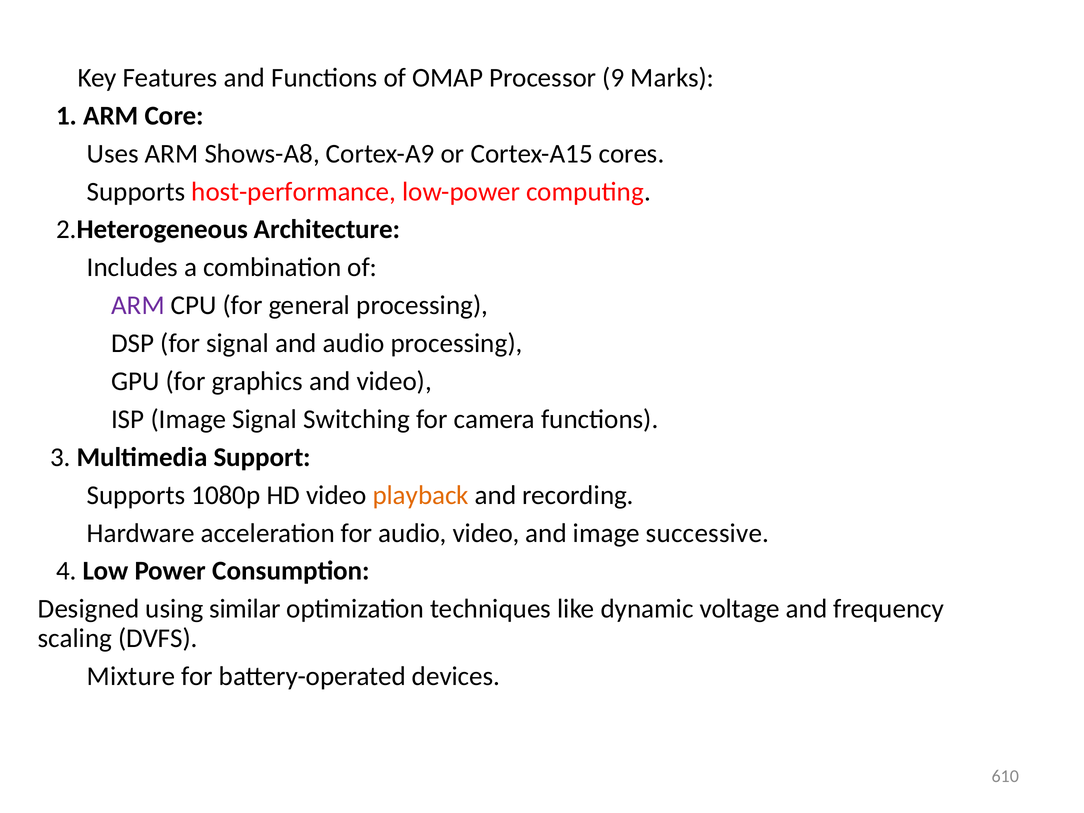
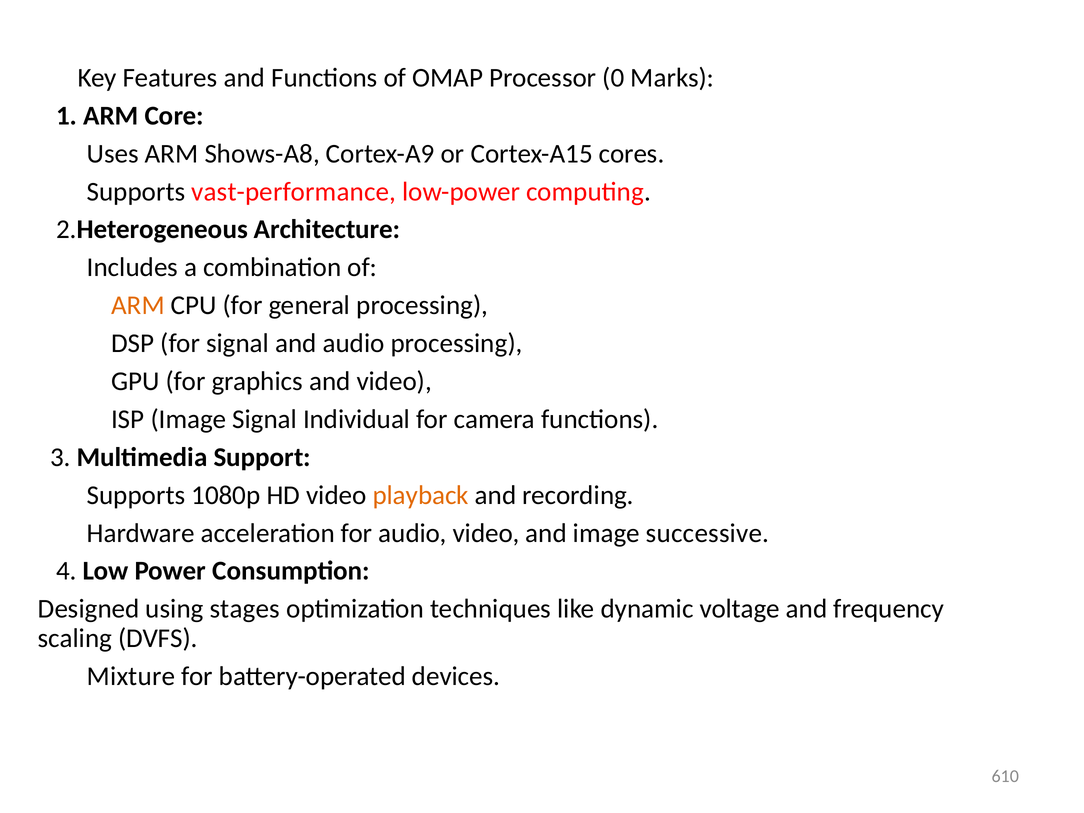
9: 9 -> 0 (613, 78)
host-performance: host-performance -> vast-performance (294, 192)
ARM colour: purple -> orange (138, 305)
Switching: Switching -> Individual (357, 419)
similar: similar -> stages (245, 609)
